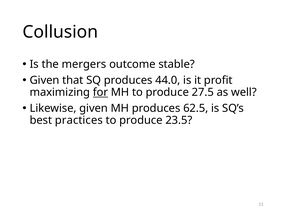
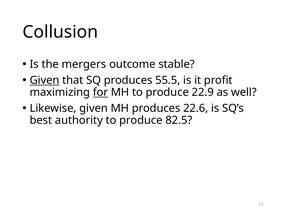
Given underline: none -> present (45, 80)
44.0: 44.0 -> 55.5 (168, 80)
27.5: 27.5 -> 22.9 (203, 92)
62.5: 62.5 -> 22.6 (196, 108)
practices: practices -> authority (79, 120)
23.5: 23.5 -> 82.5 (179, 120)
